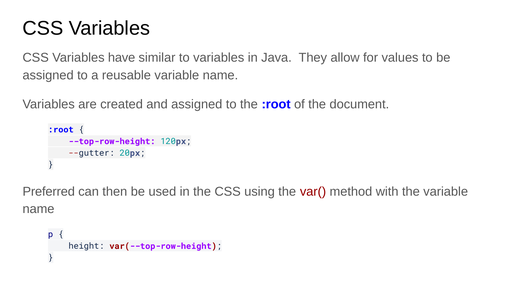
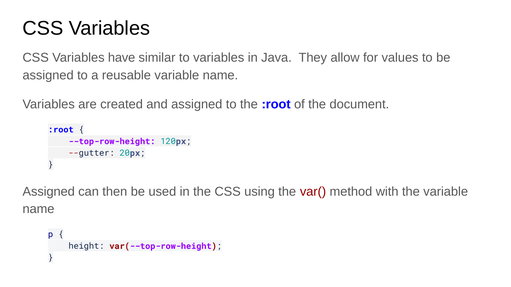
Preferred: Preferred -> Assigned (49, 192)
